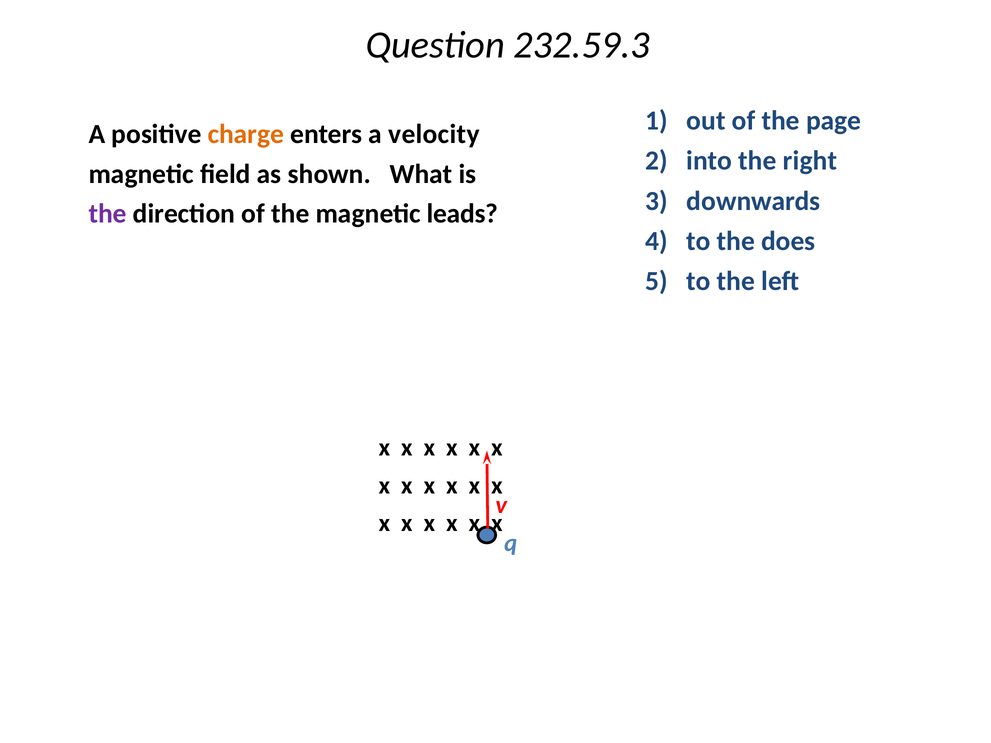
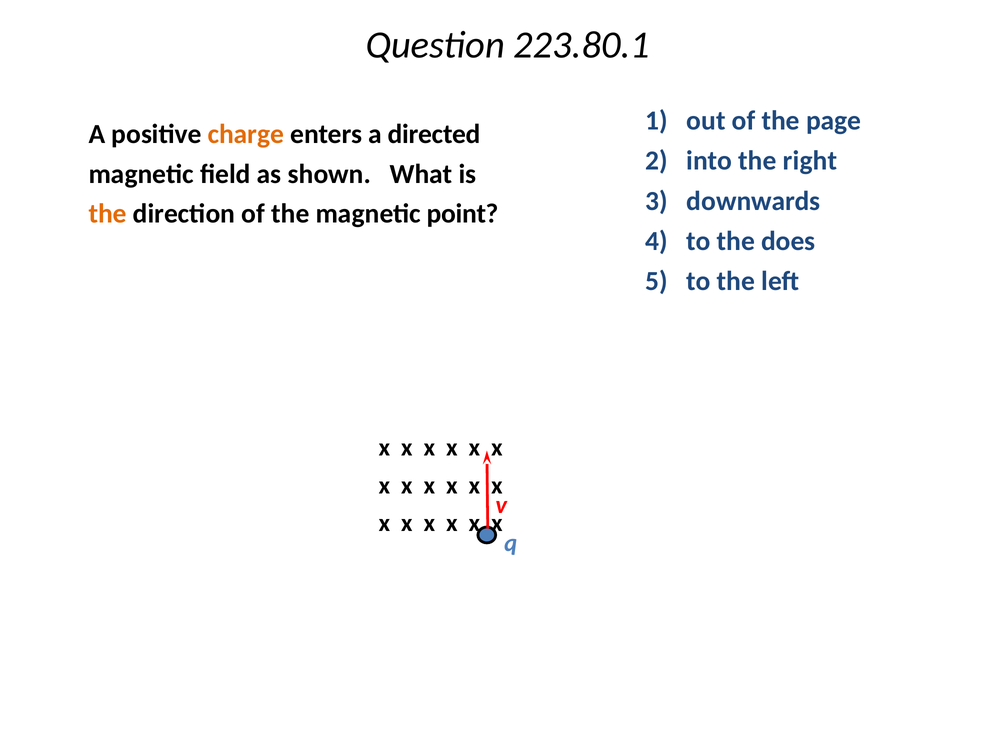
232.59.3: 232.59.3 -> 223.80.1 (582, 45)
velocity: velocity -> directed (434, 134)
the colour: purple -> orange (108, 214)
leads: leads -> point (463, 214)
